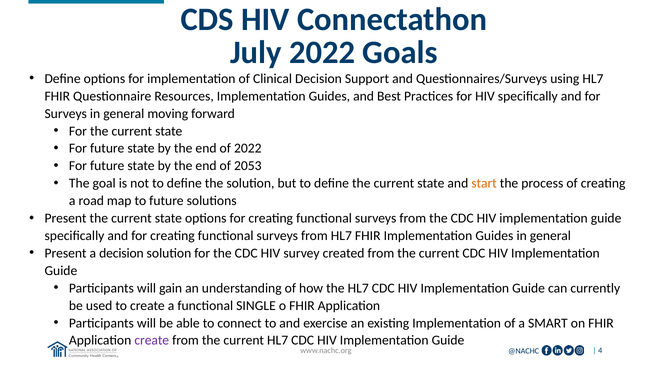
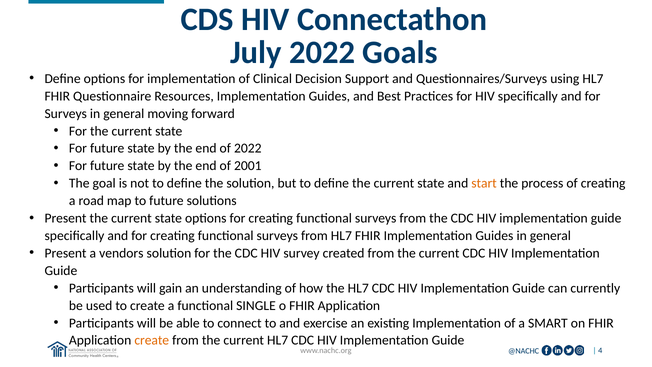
2053: 2053 -> 2001 (248, 166)
a decision: decision -> vendors (121, 253)
create colour: purple -> orange (152, 340)
